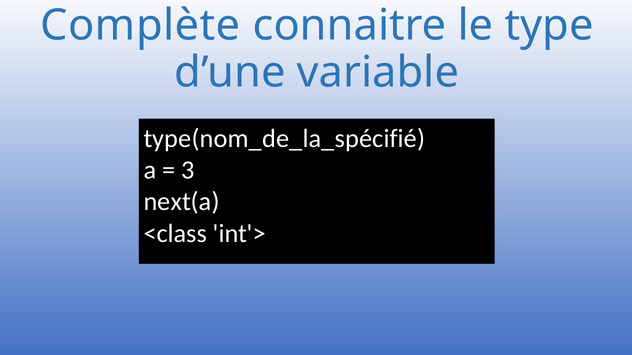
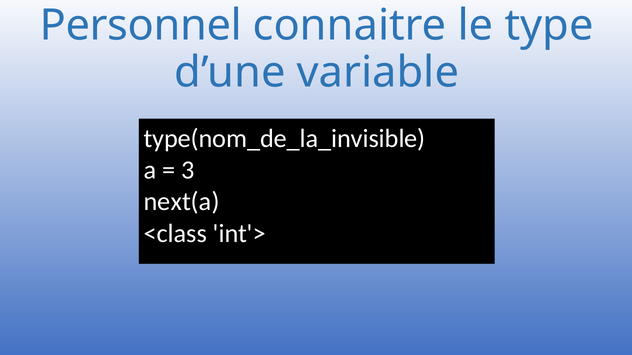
Complète: Complète -> Personnel (141, 26)
type(nom_de_la_spécifié: type(nom_de_la_spécifié -> type(nom_de_la_invisible (284, 139)
